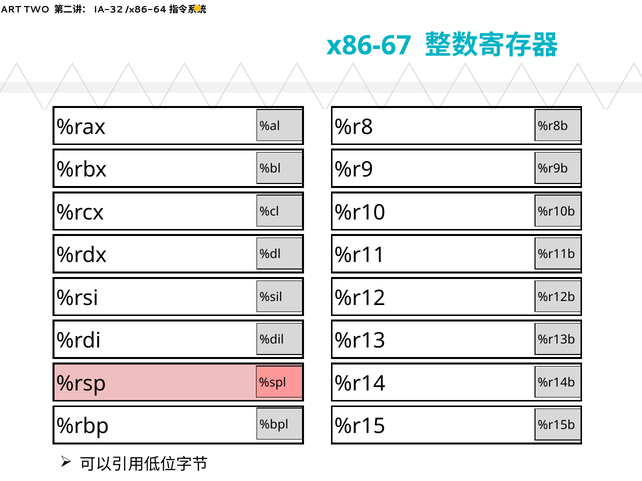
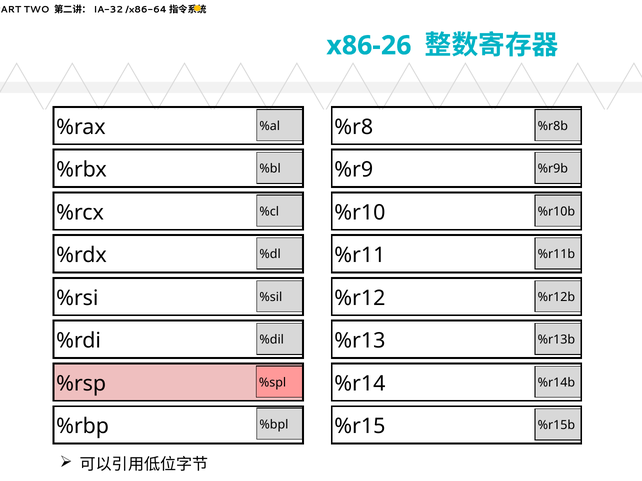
x86-67: x86-67 -> x86-26 (369, 46)
